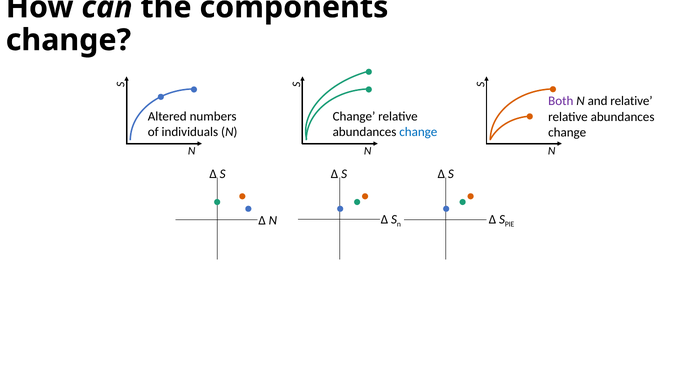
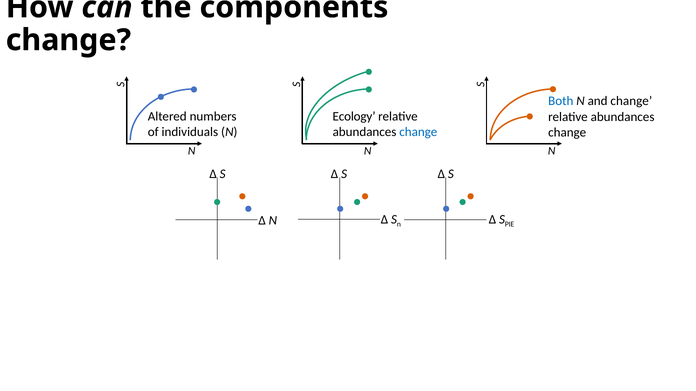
Both colour: purple -> blue (561, 101)
and relative: relative -> change (631, 101)
Change: Change -> Ecology (354, 116)
